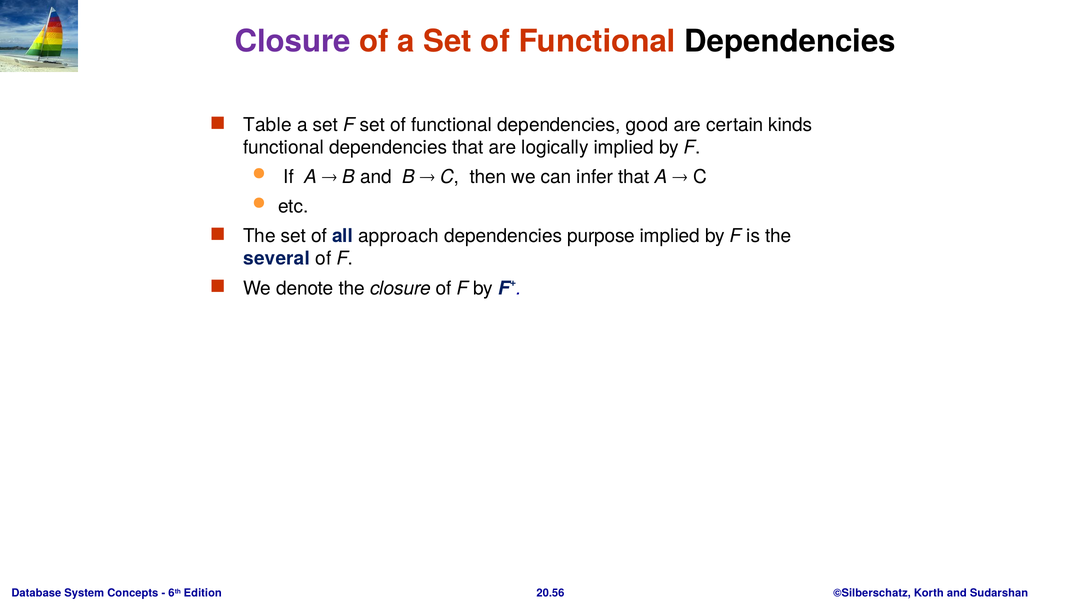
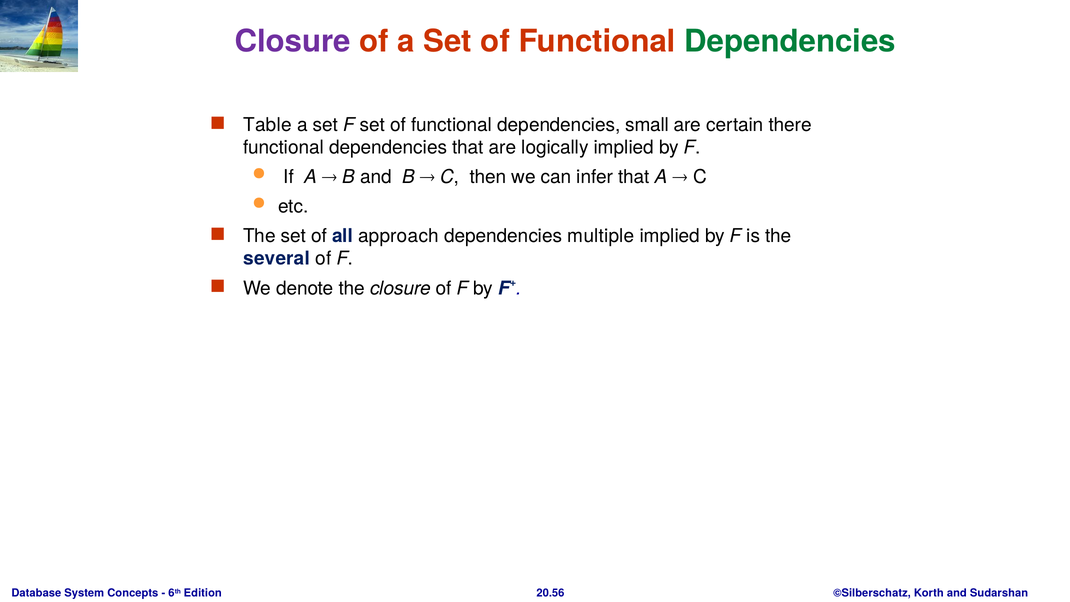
Dependencies colour: black -> green (790, 42)
good: good -> small (647, 125)
kinds: kinds -> there (790, 125)
purpose: purpose -> multiple (601, 236)
